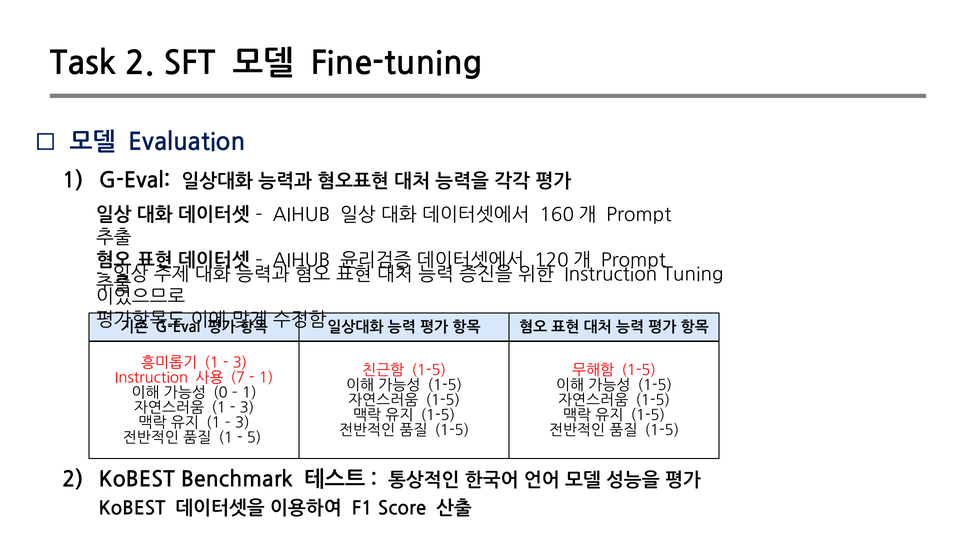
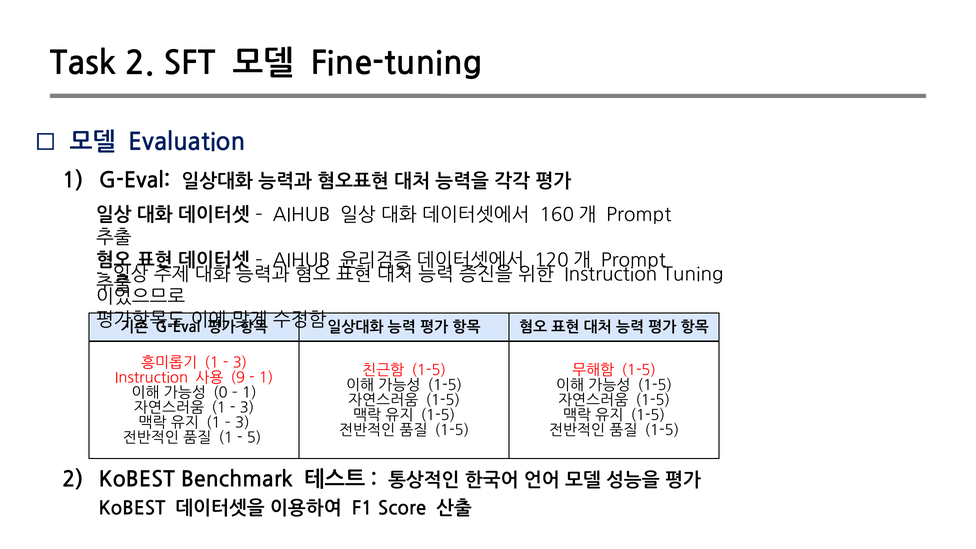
7: 7 -> 9 (238, 378)
